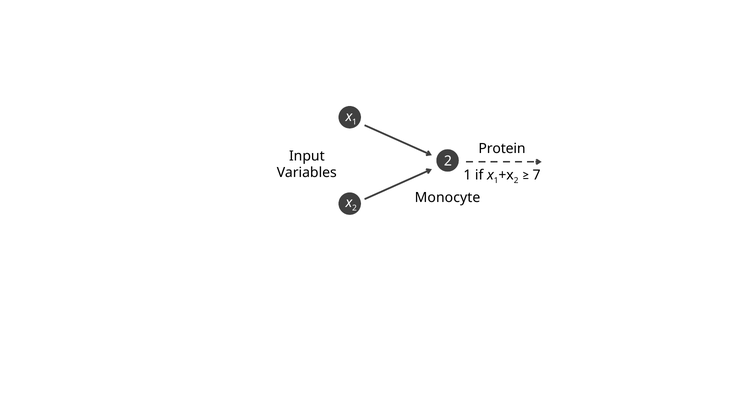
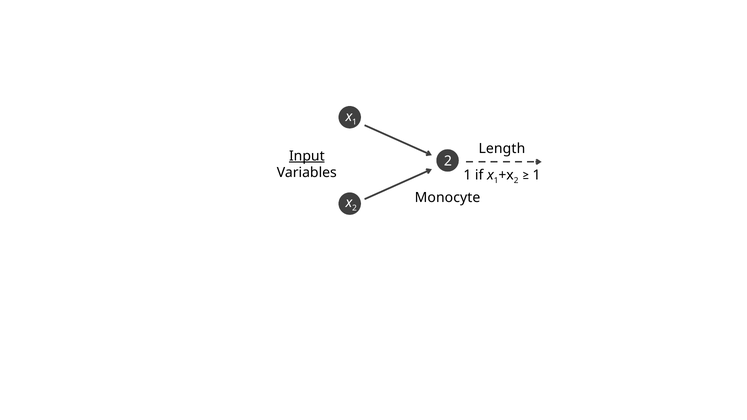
Protein: Protein -> Length (502, 149)
Input underline: none -> present (307, 156)
7: 7 -> 1 (537, 175)
